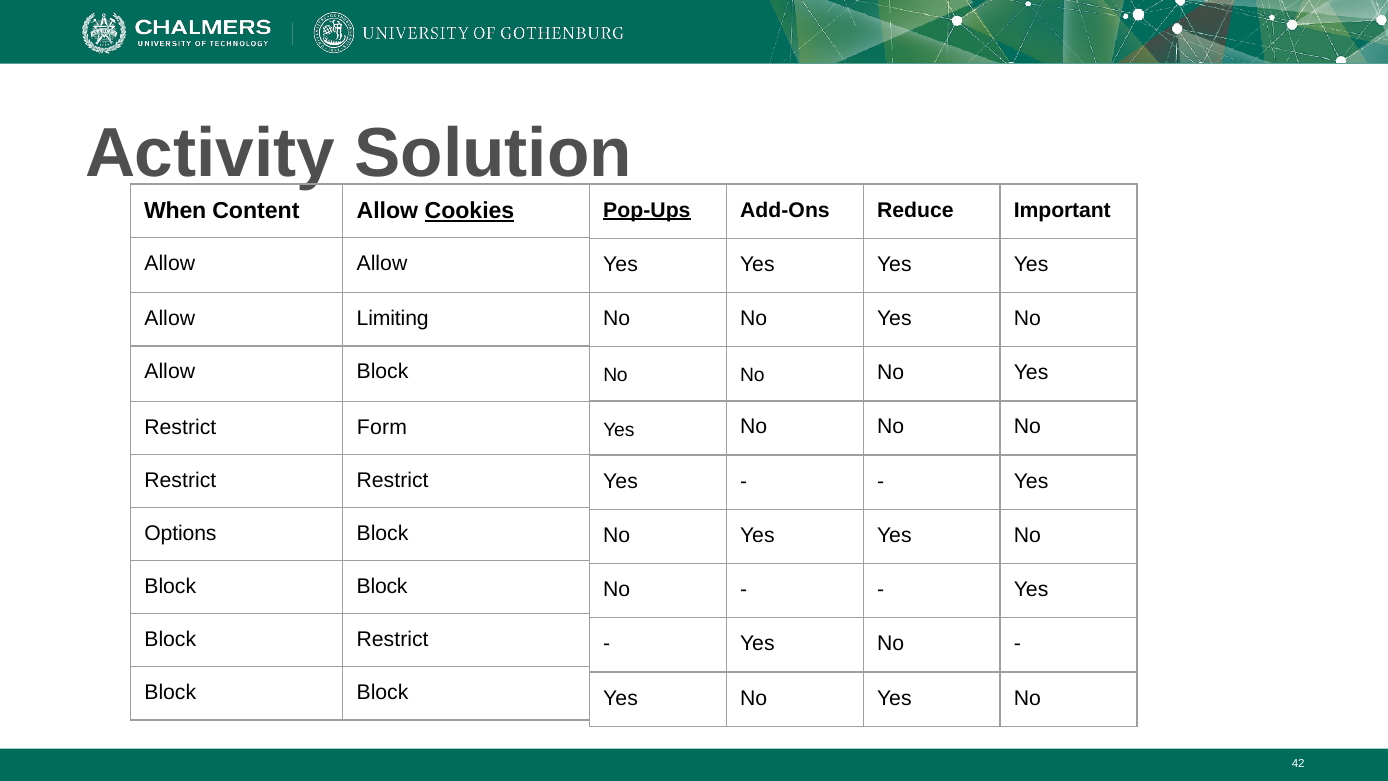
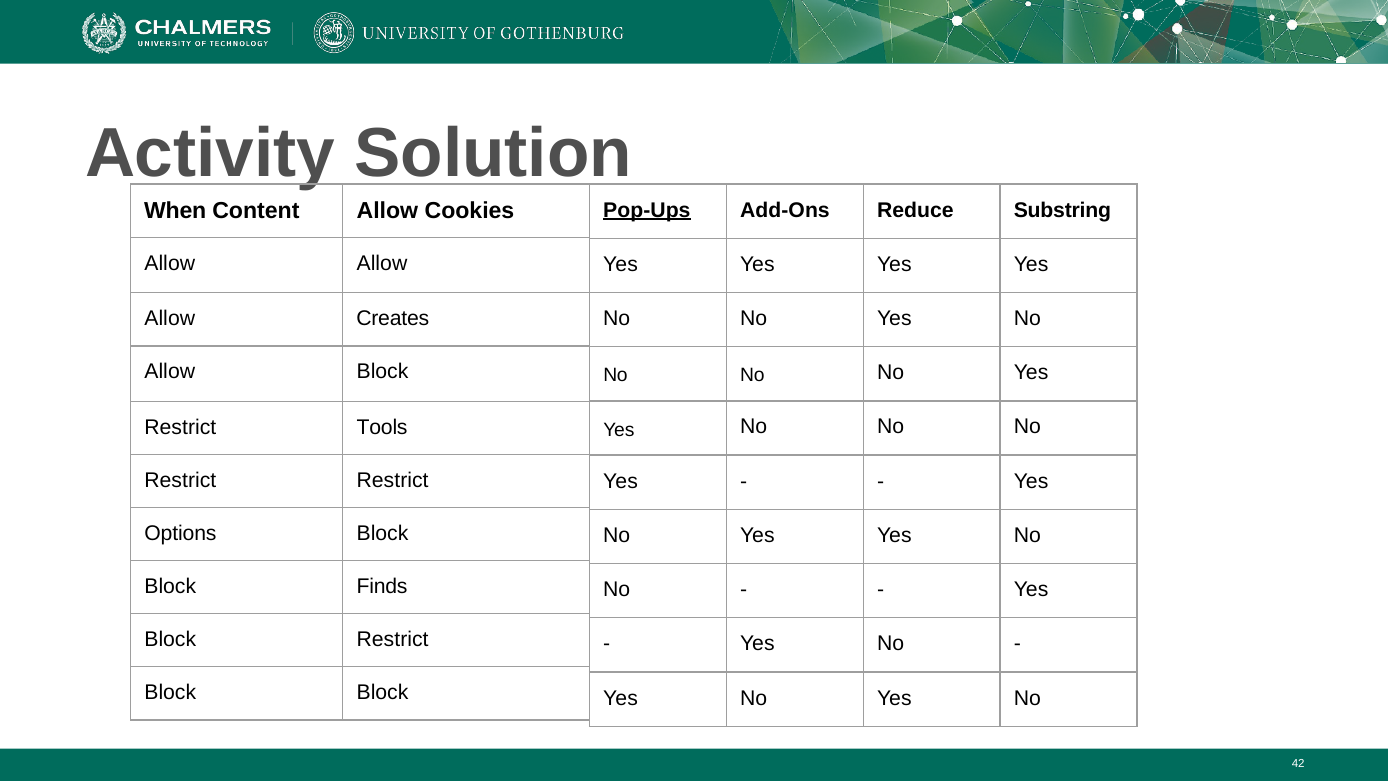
Important: Important -> Substring (1062, 210)
Cookies underline: present -> none (469, 211)
Limiting: Limiting -> Creates (393, 319)
Form: Form -> Tools (382, 427)
Block: Block -> Finds (382, 586)
